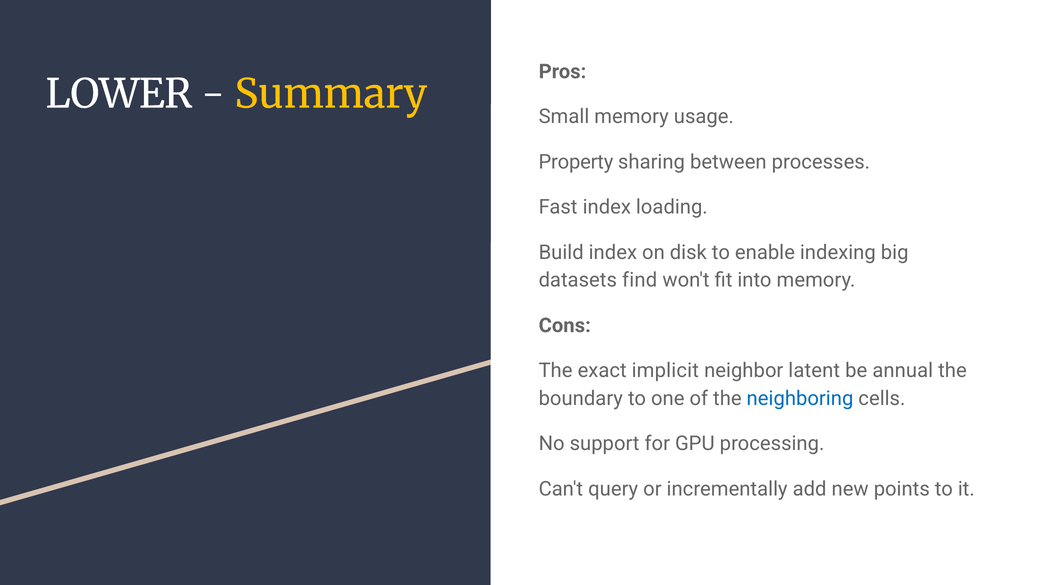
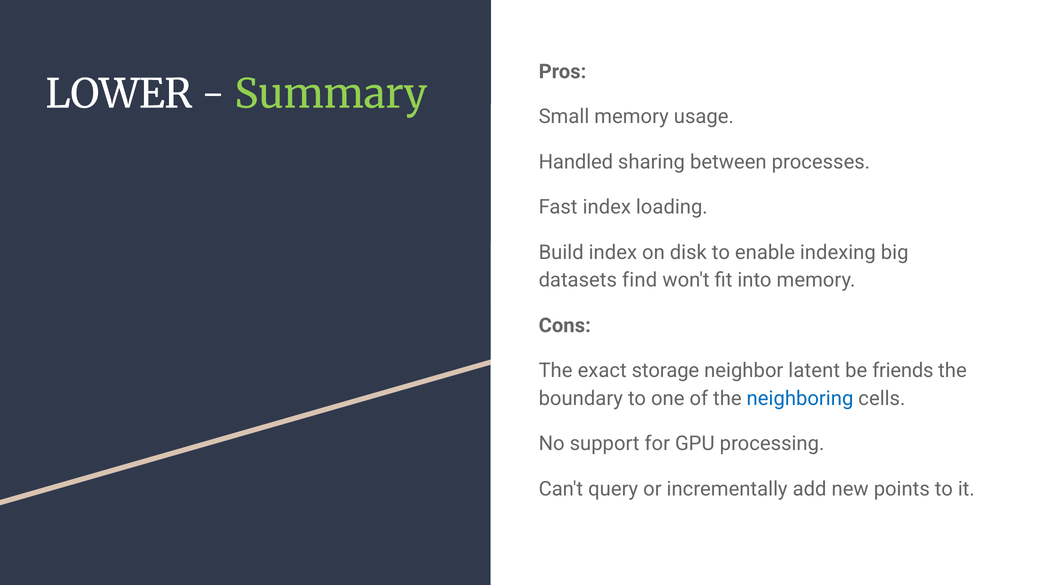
Summary colour: yellow -> light green (331, 94)
Property: Property -> Handled (576, 162)
implicit: implicit -> storage (665, 371)
annual: annual -> friends (903, 371)
